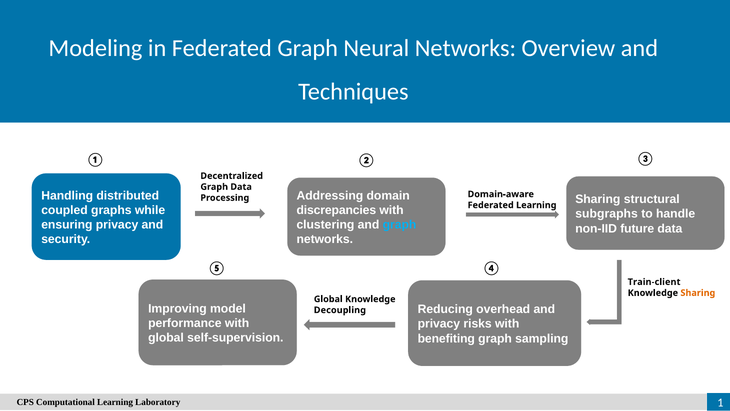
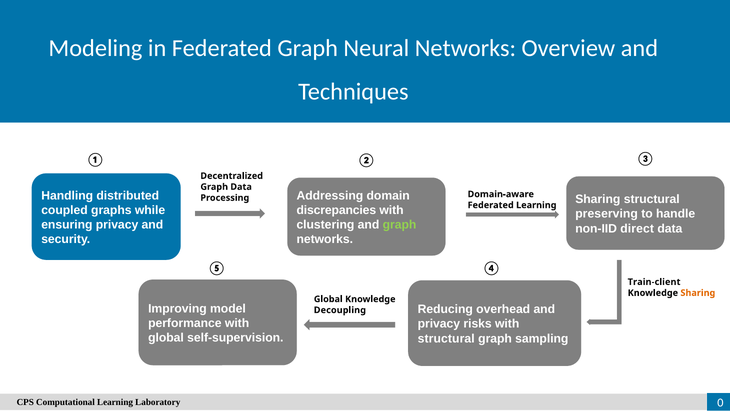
subgraphs: subgraphs -> preserving (607, 214)
graph colour: light blue -> light green (400, 225)
future: future -> direct (637, 228)
benefiting: benefiting -> structural (446, 338)
1: 1 -> 0 (720, 402)
